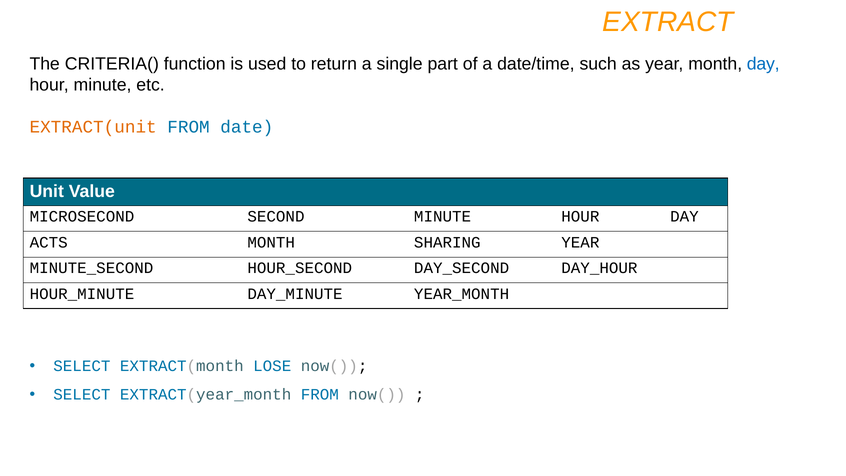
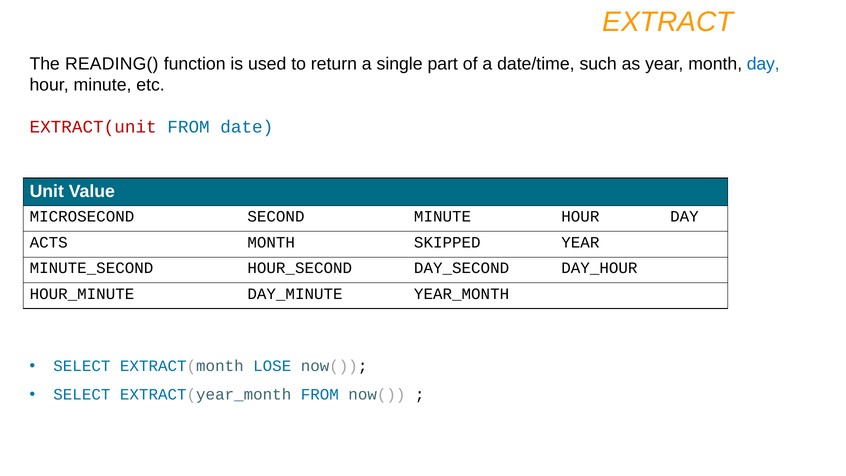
CRITERIA(: CRITERIA( -> READING( (112, 64)
EXTRACT(unit colour: orange -> red (93, 127)
SHARING: SHARING -> SKIPPED (447, 242)
